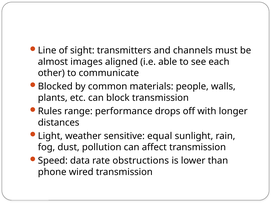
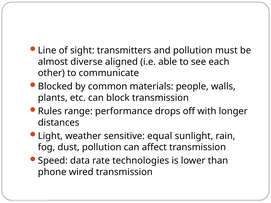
and channels: channels -> pollution (193, 51)
images: images -> diverse (86, 62)
obstructions: obstructions -> technologies (141, 161)
